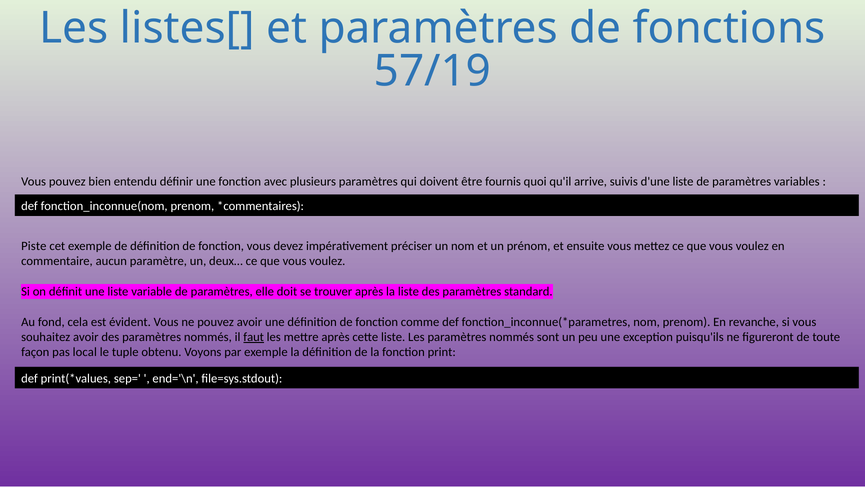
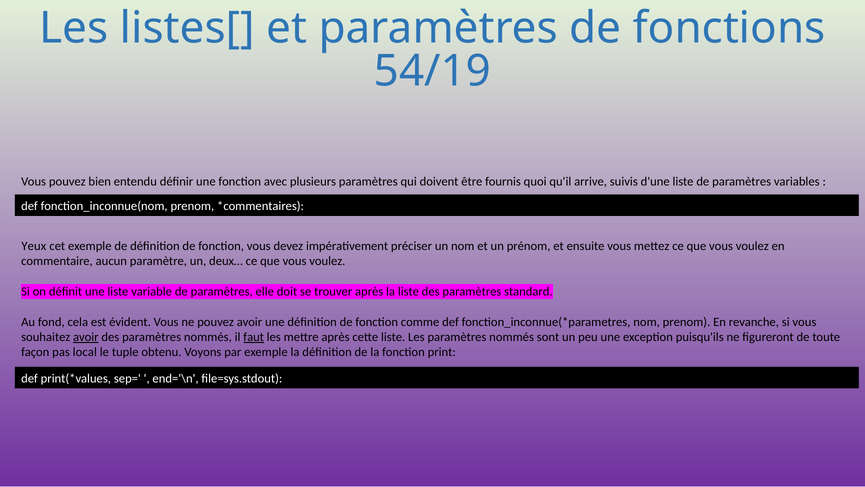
57/19: 57/19 -> 54/19 (433, 71)
Piste: Piste -> Yeux (34, 246)
avoir underline: none -> present (86, 337)
